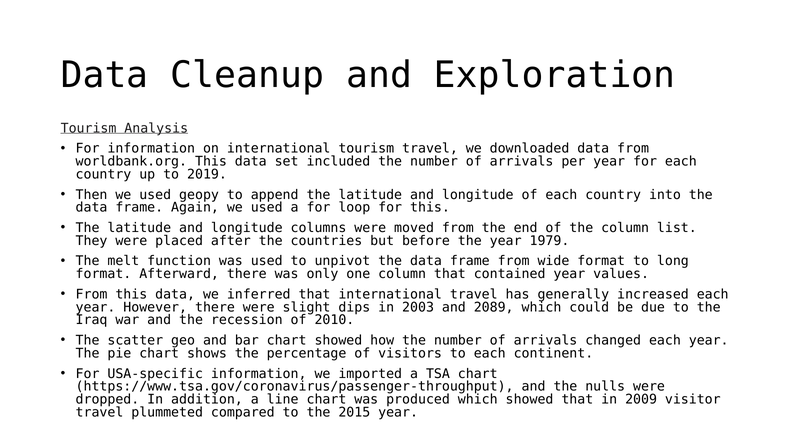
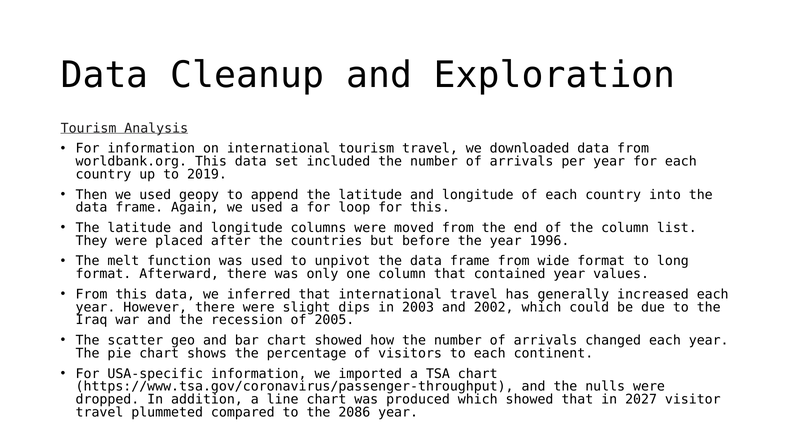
1979: 1979 -> 1996 (549, 241)
2089: 2089 -> 2002 (494, 307)
2010: 2010 -> 2005 (334, 320)
2009: 2009 -> 2027 (641, 399)
2015: 2015 -> 2086 (354, 412)
